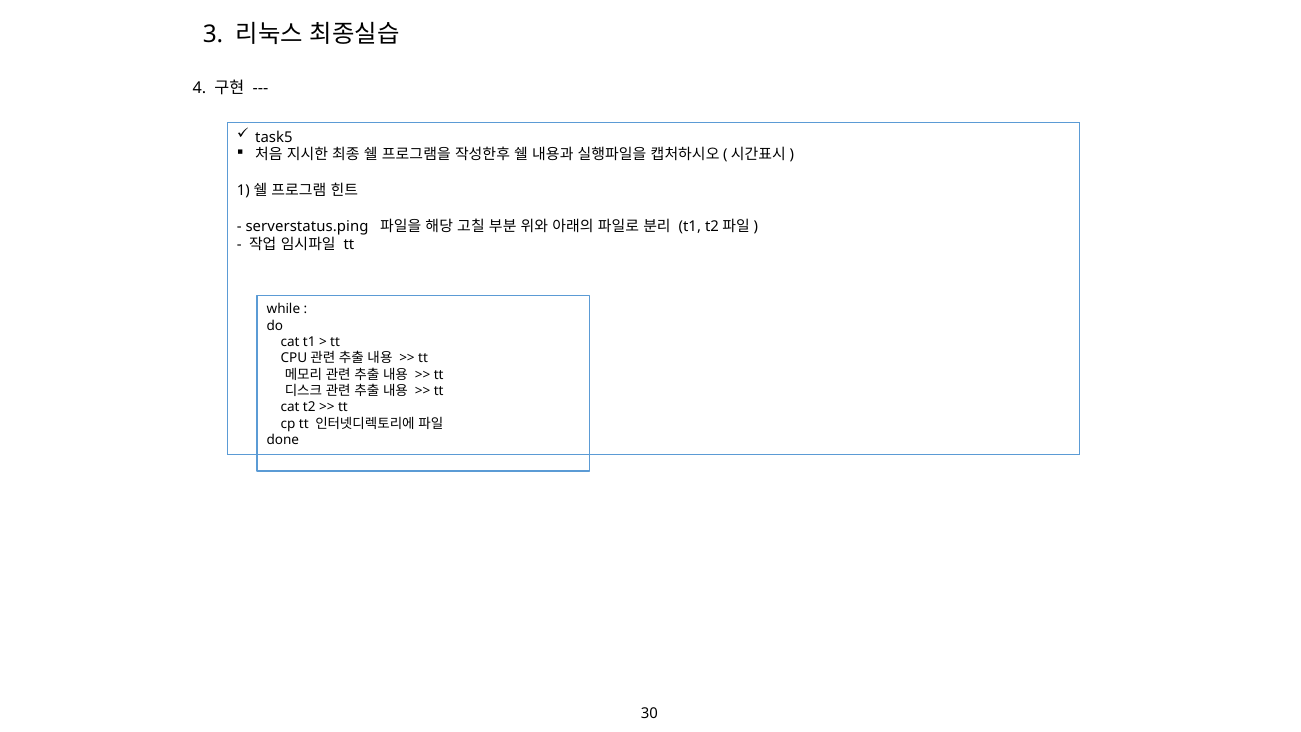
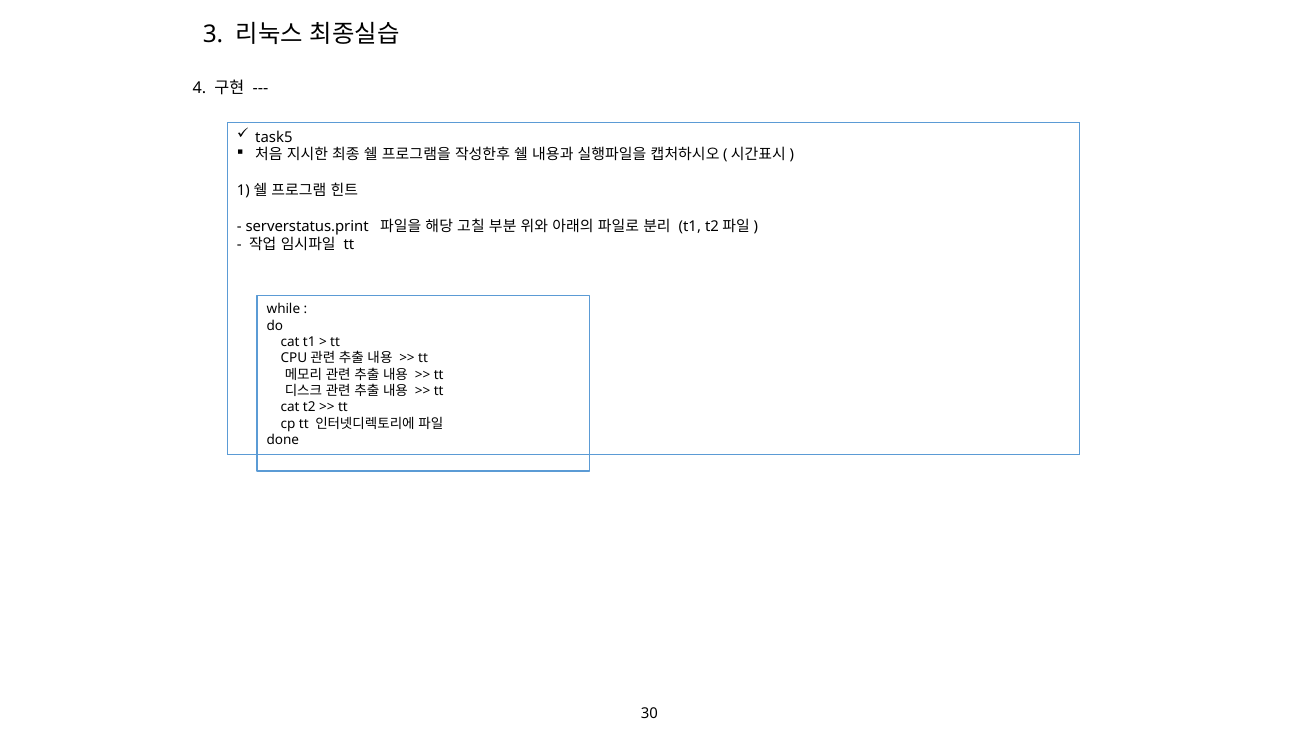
serverstatus.ping: serverstatus.ping -> serverstatus.print (307, 227)
